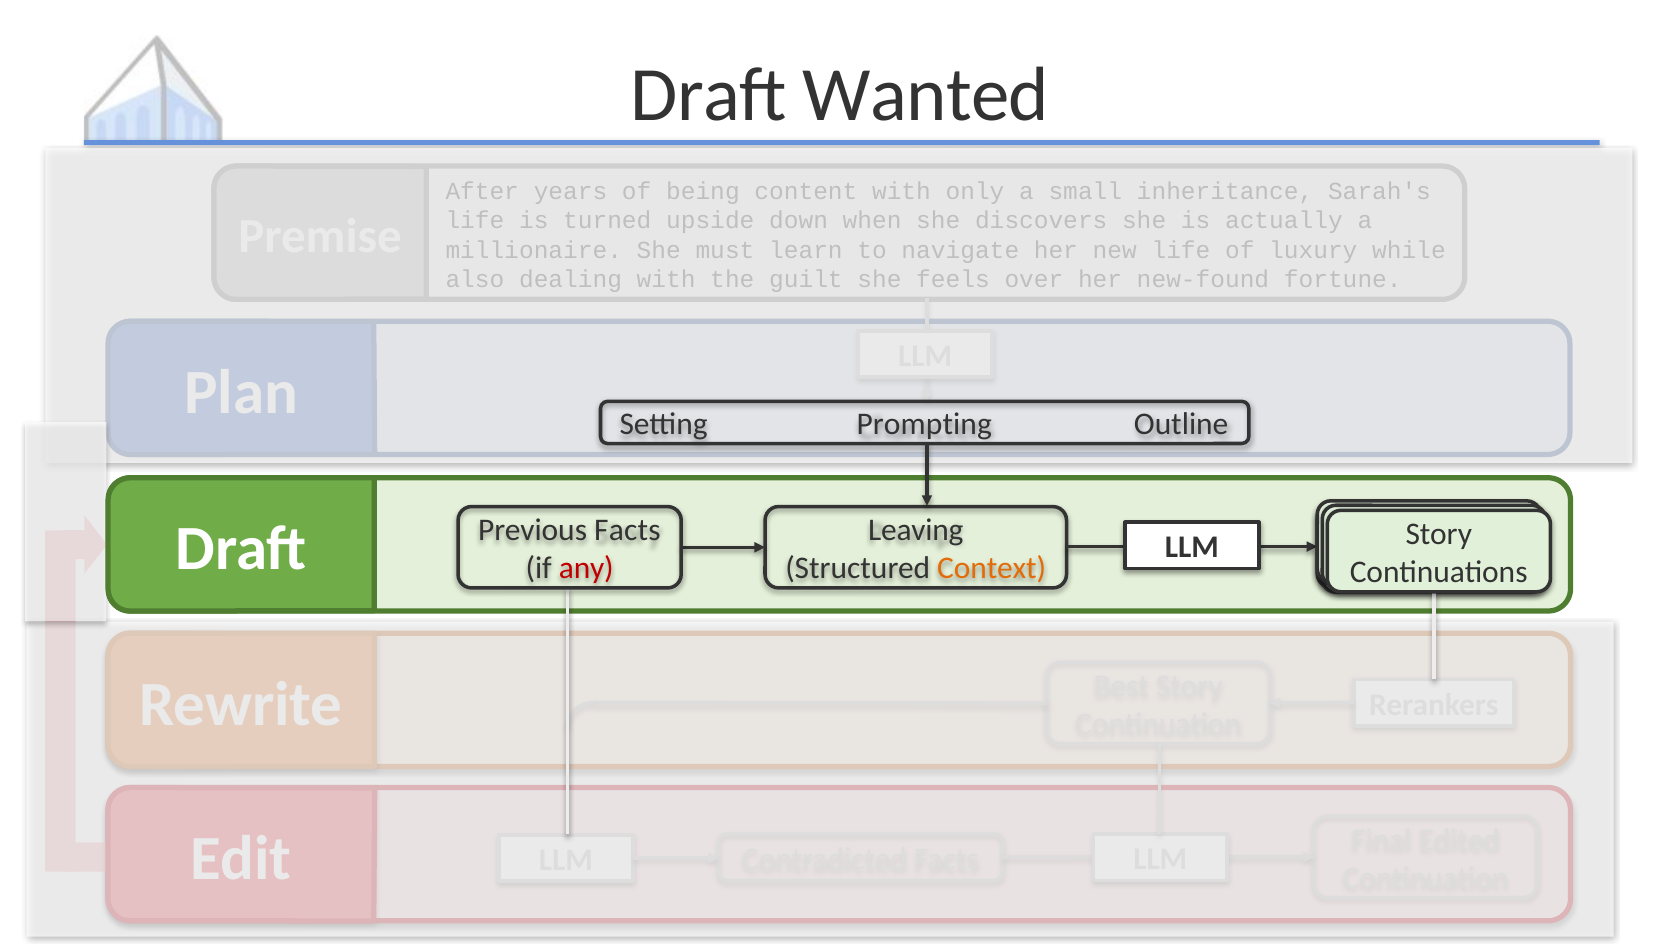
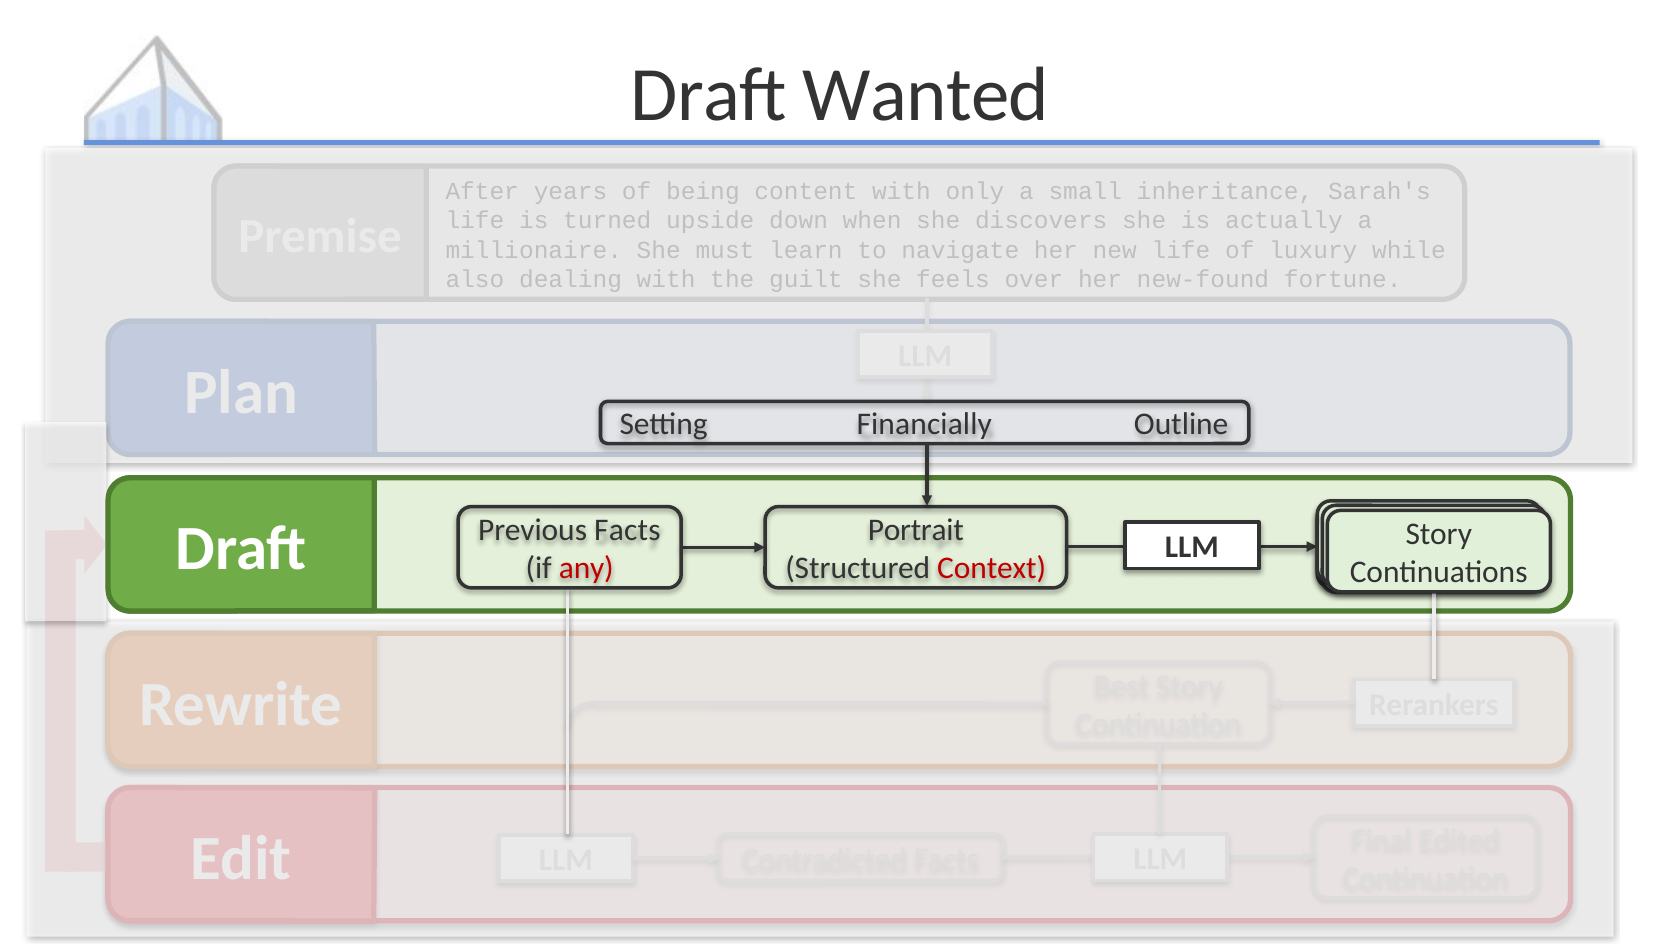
Prompting: Prompting -> Financially (924, 425)
Leaving: Leaving -> Portrait (916, 530)
Context colour: orange -> red (992, 568)
